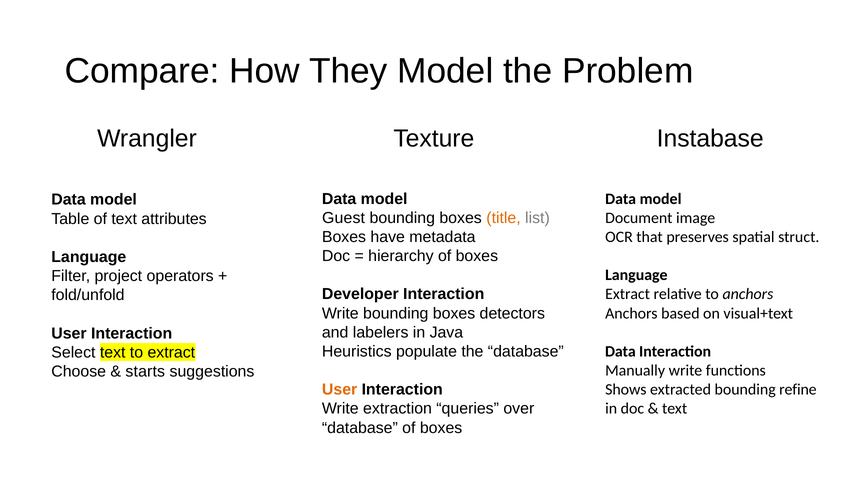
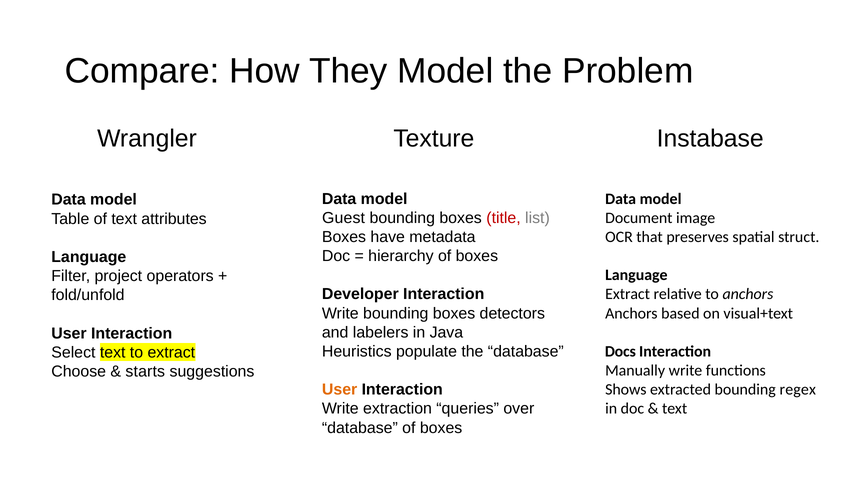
title colour: orange -> red (504, 218)
Data: Data -> Docs (620, 351)
refine: refine -> regex (798, 390)
